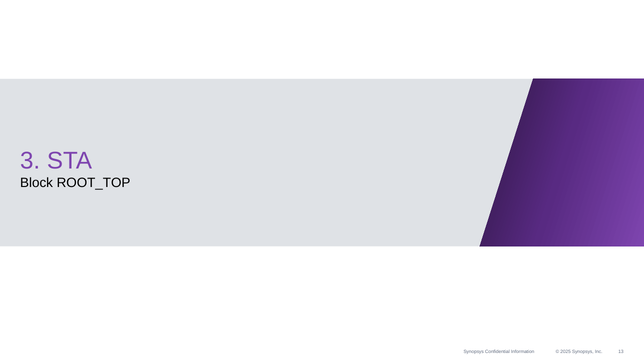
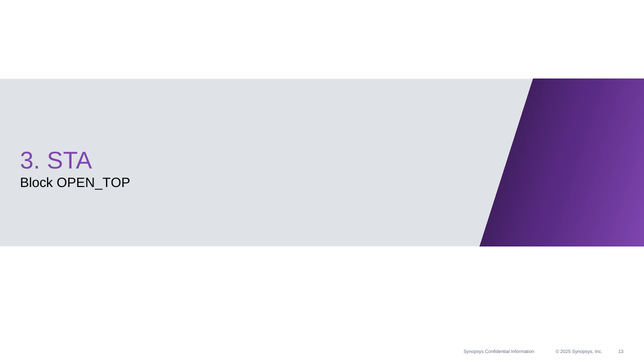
ROOT_TOP: ROOT_TOP -> OPEN_TOP (93, 183)
